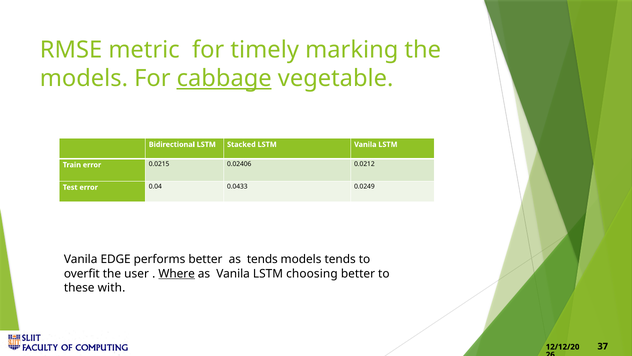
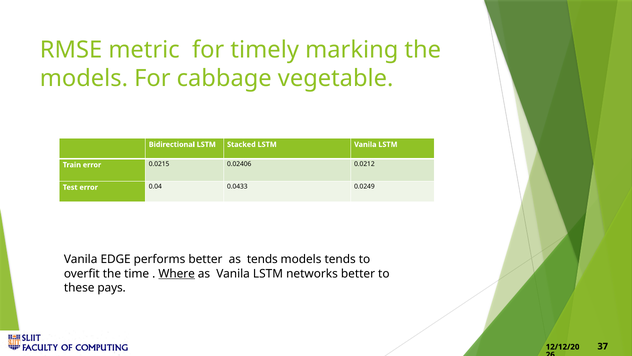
cabbage underline: present -> none (224, 78)
user: user -> time (137, 273)
choosing: choosing -> networks (312, 273)
with: with -> pays (112, 288)
